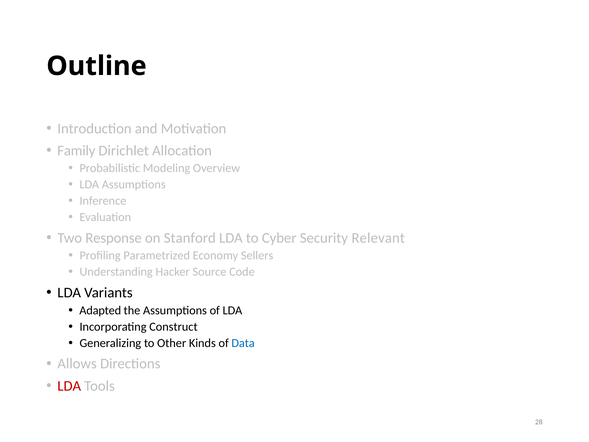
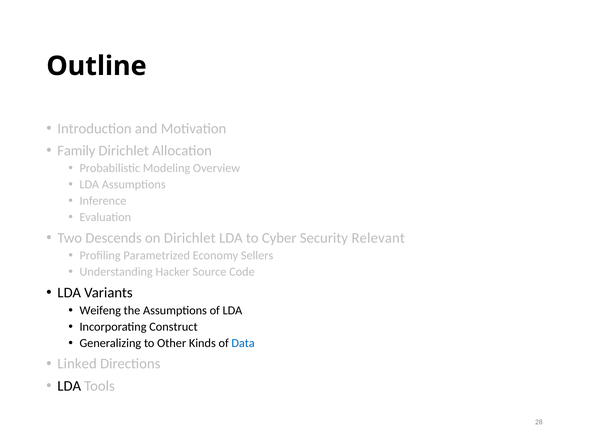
Response: Response -> Descends (114, 238)
on Stanford: Stanford -> Dirichlet (190, 238)
Adapted: Adapted -> Weifeng (100, 310)
Allows: Allows -> Linked (77, 364)
LDA colour: red -> black (69, 386)
